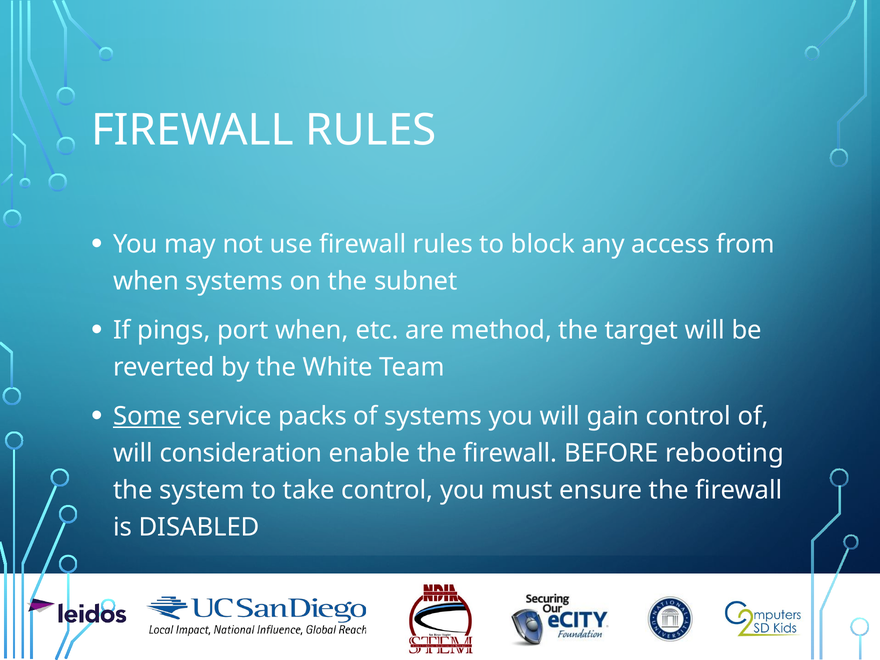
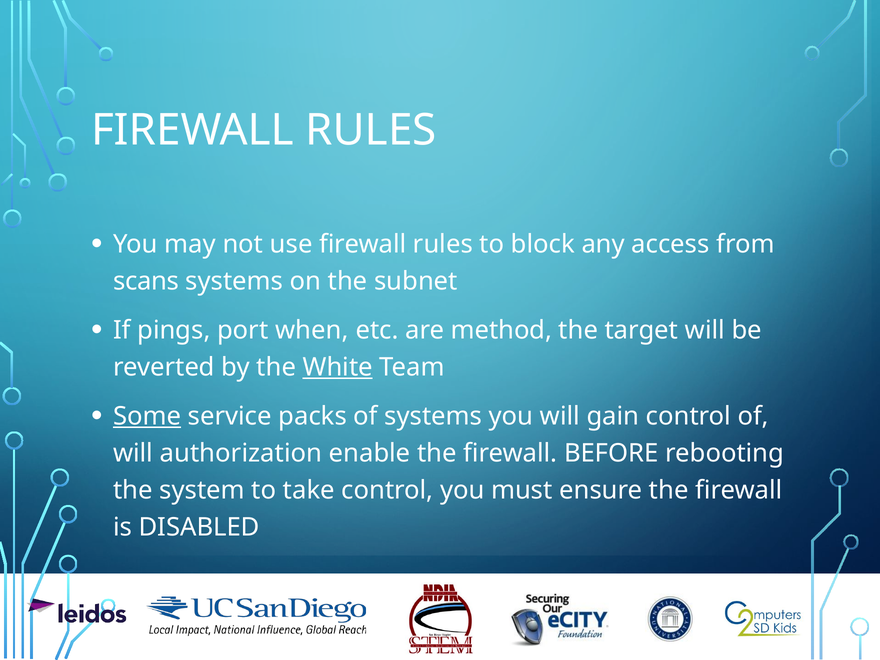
when: when -> scans (146, 281)
White underline: none -> present (338, 367)
consideration: consideration -> authorization (241, 453)
